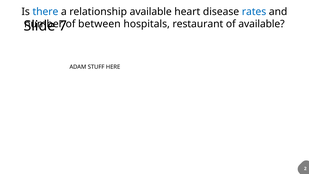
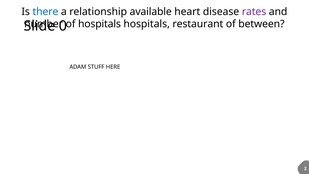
rates colour: blue -> purple (254, 12)
of between: between -> hospitals (99, 24)
of available: available -> between (261, 24)
7: 7 -> 0 (63, 26)
